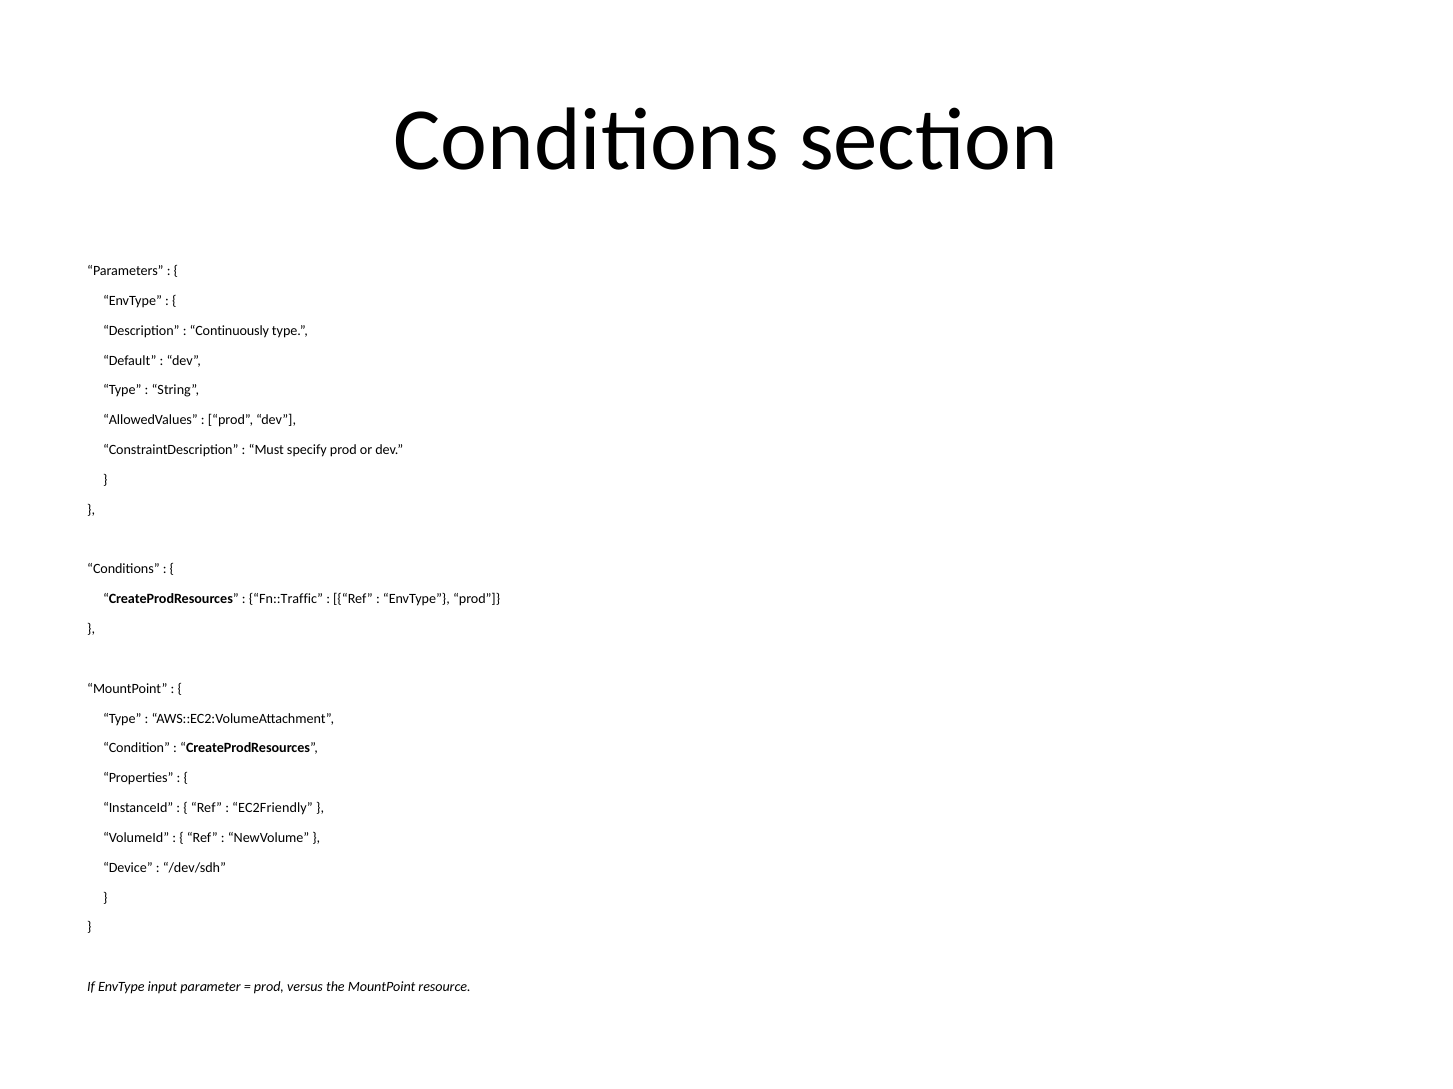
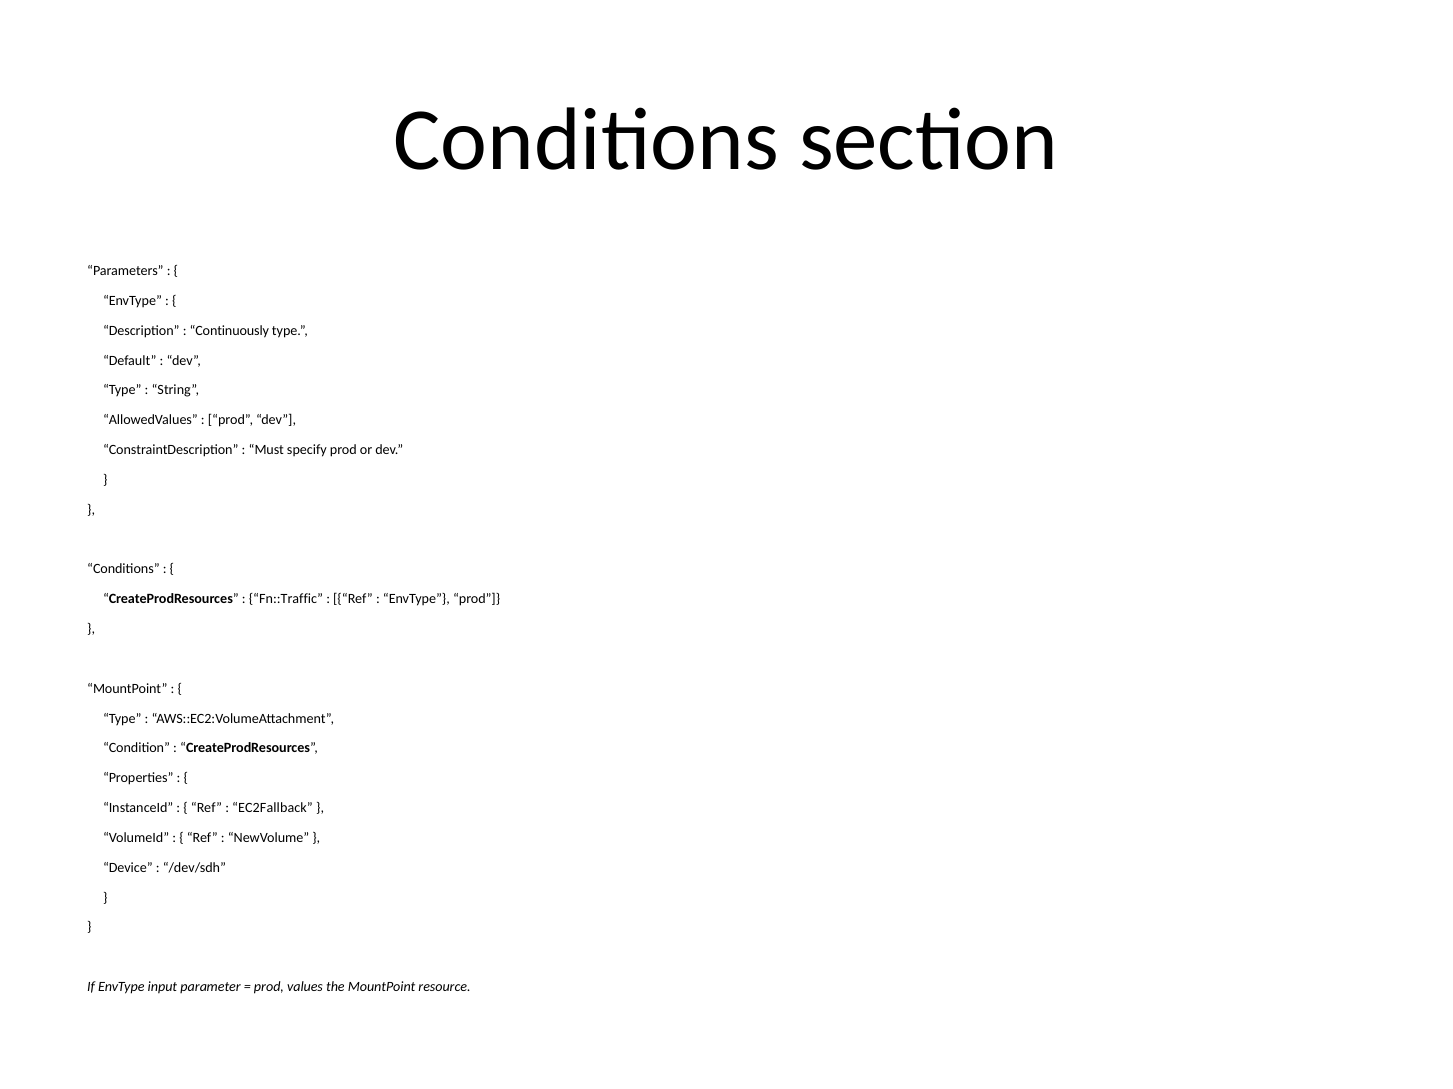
EC2Friendly: EC2Friendly -> EC2Fallback (272, 809)
versus: versus -> values (305, 988)
